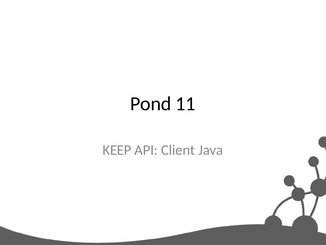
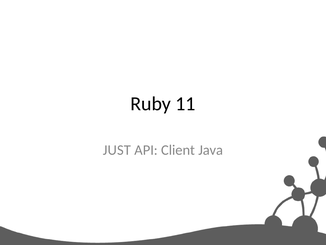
Pond: Pond -> Ruby (151, 104)
KEEP: KEEP -> JUST (117, 150)
